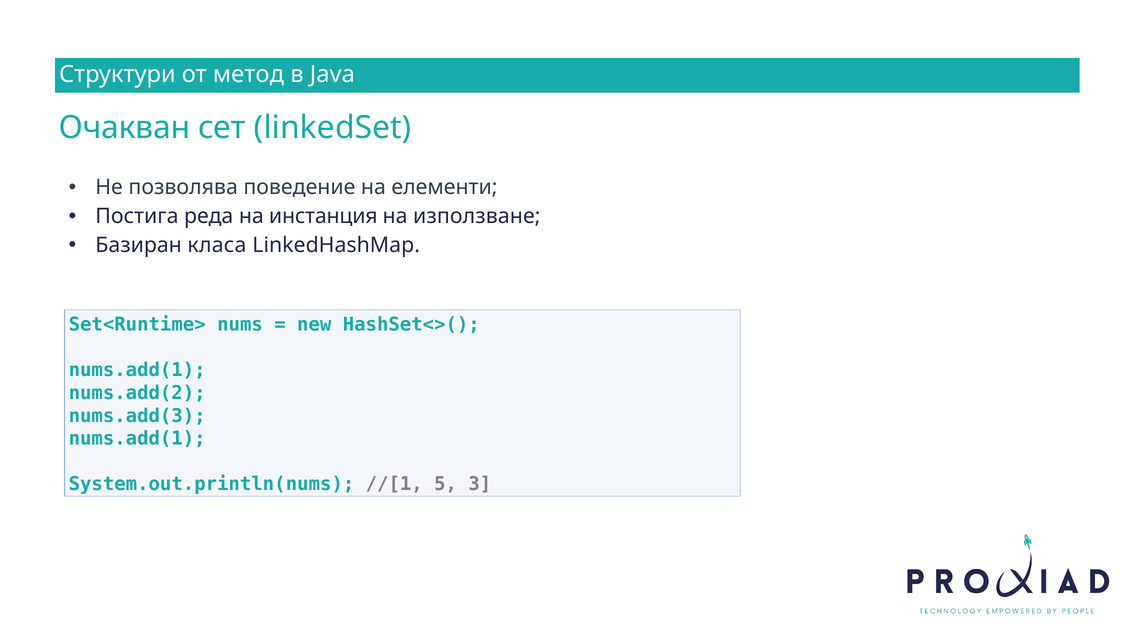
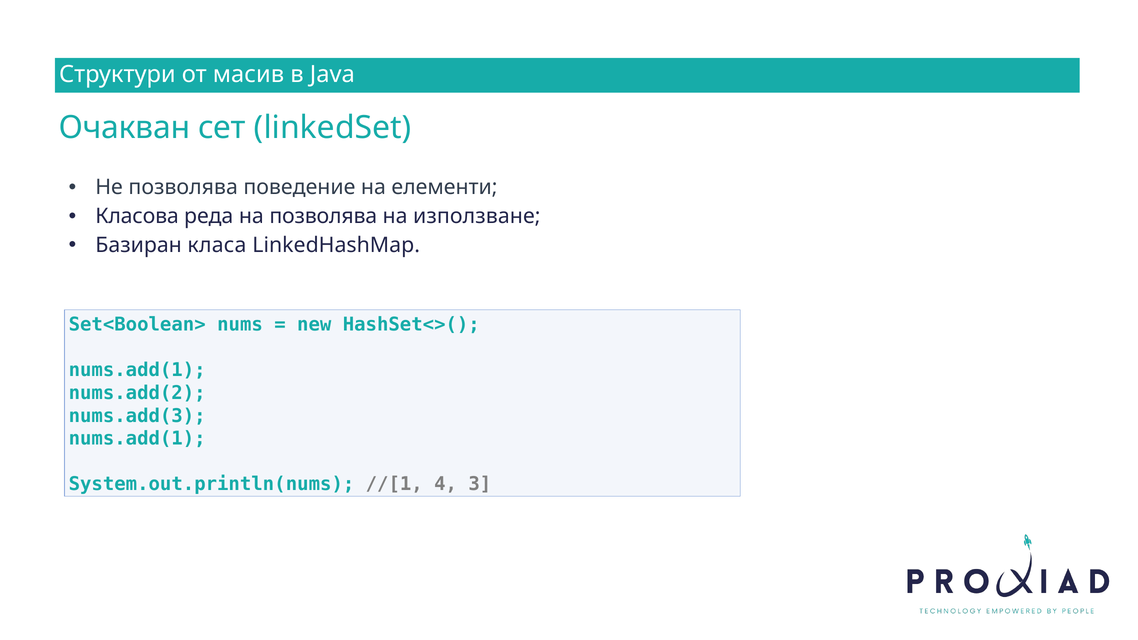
метод: метод -> масив (248, 75)
Постига: Постига -> Класова (137, 216)
на инстанция: инстанция -> позволява (323, 216)
Set<Runtime>: Set<Runtime> -> Set<Boolean> (137, 325)
5: 5 -> 4 (446, 484)
